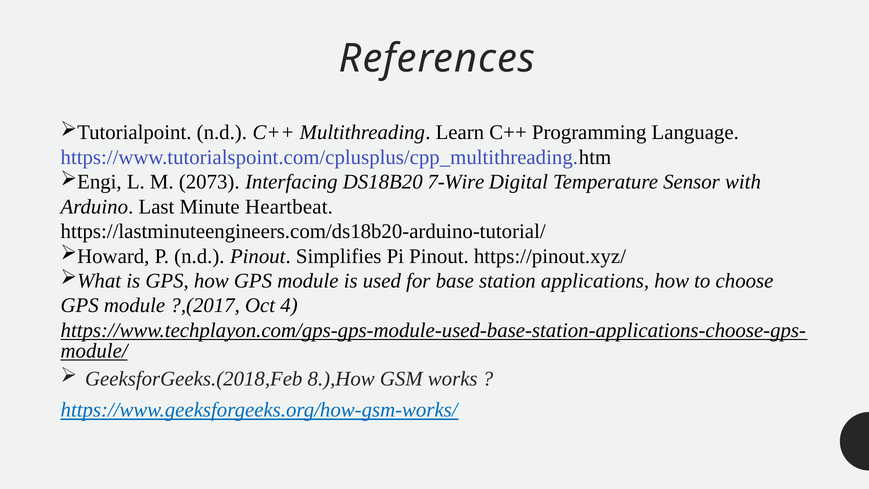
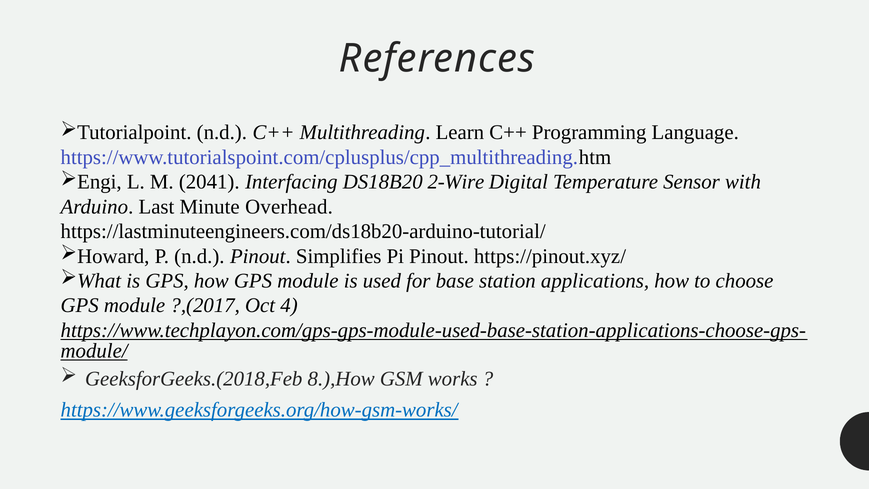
2073: 2073 -> 2041 (209, 182)
7-Wire: 7-Wire -> 2-Wire (456, 182)
Heartbeat: Heartbeat -> Overhead (289, 207)
